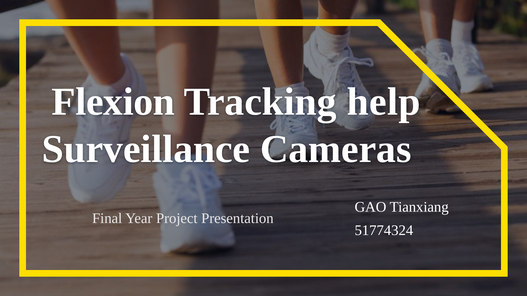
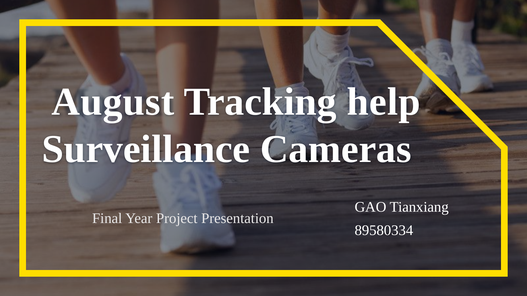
Flexion: Flexion -> August (113, 102)
51774324: 51774324 -> 89580334 (384, 231)
